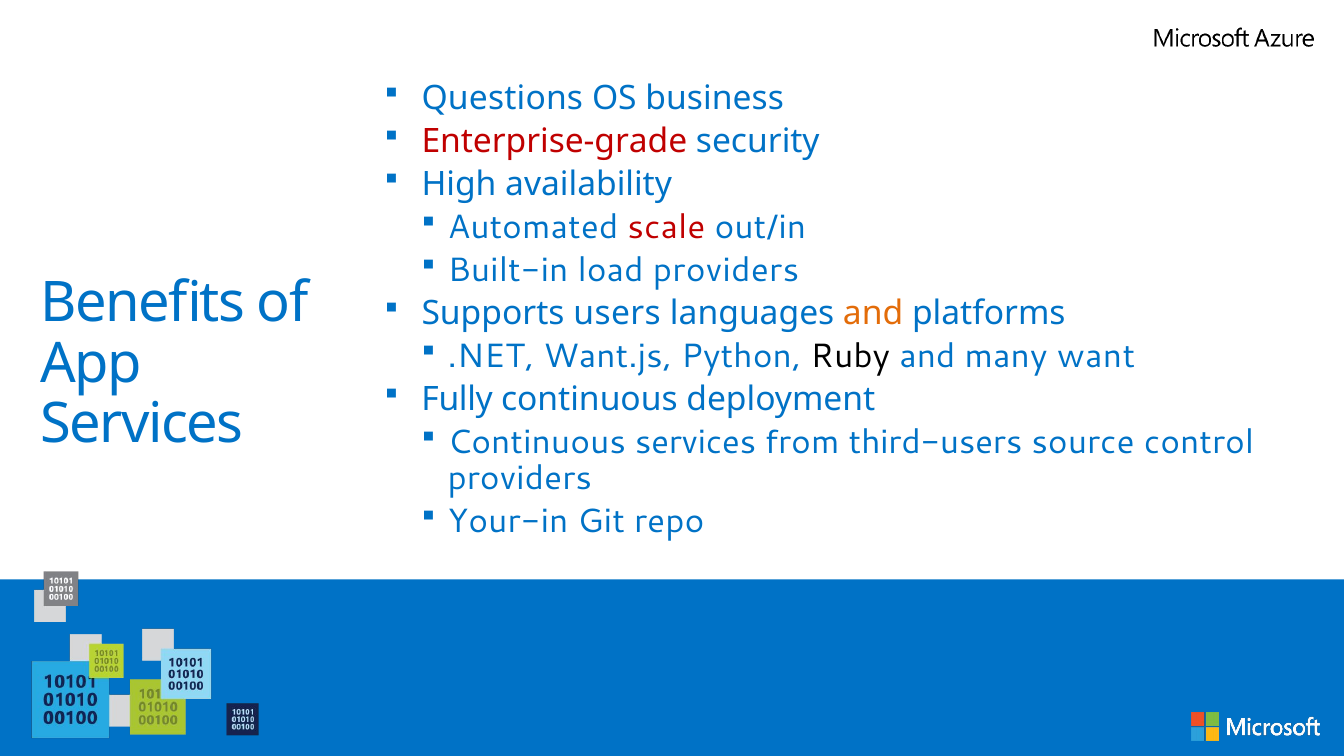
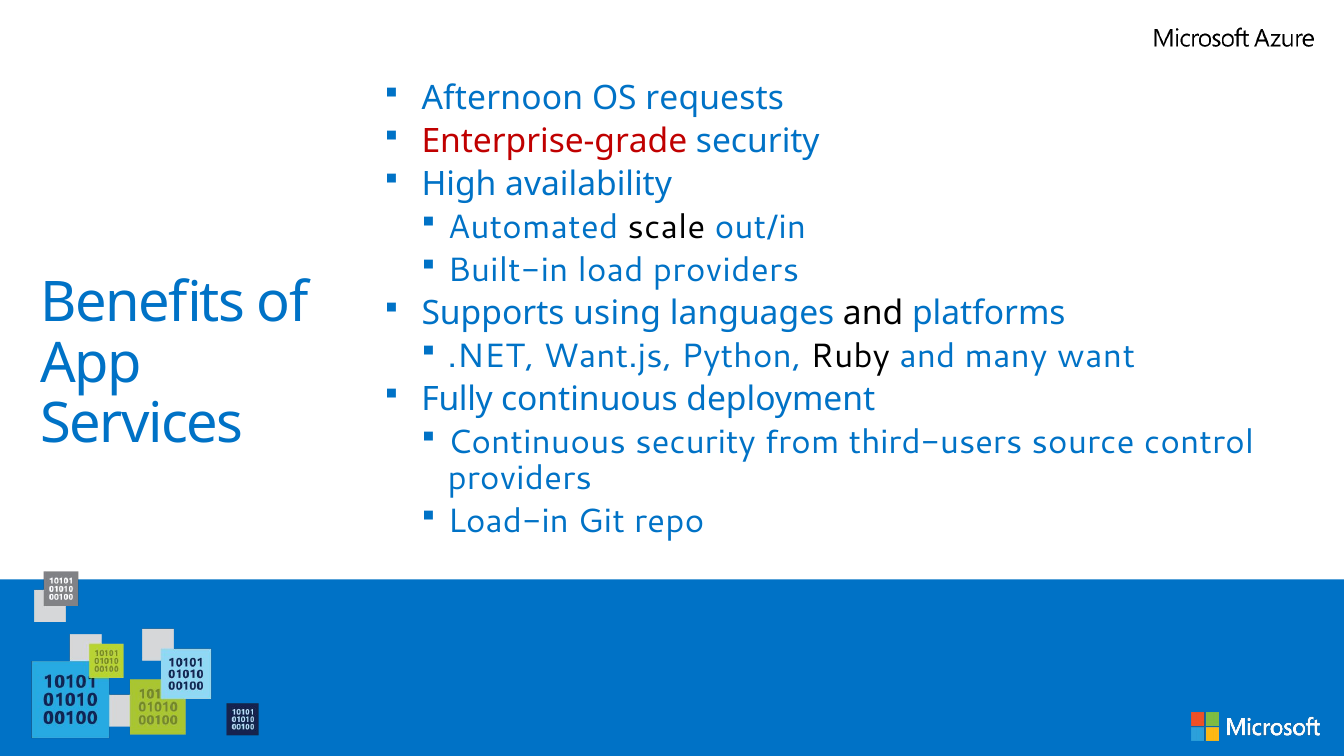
Questions: Questions -> Afternoon (502, 98)
business: business -> requests (715, 98)
scale colour: red -> black (666, 227)
users: users -> using (617, 313)
and colour: orange -> black (873, 313)
Continuous services: services -> security (695, 442)
Your-in: Your-in -> Load-in (508, 521)
